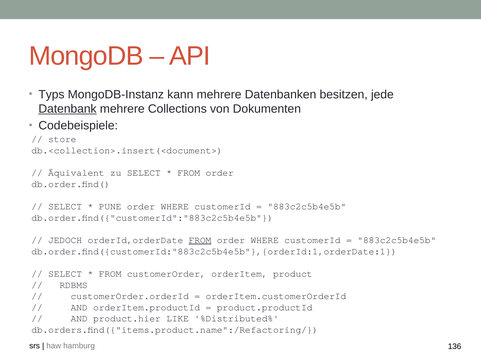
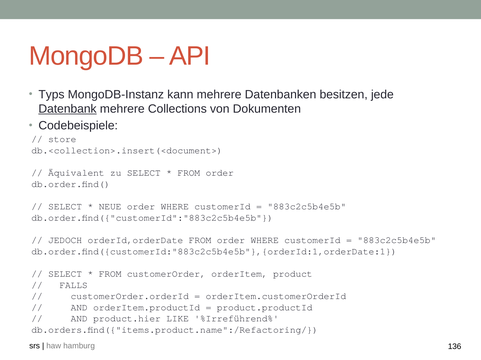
PUNE: PUNE -> NEUE (110, 207)
FROM underline: present -> none (200, 241)
RDBMS: RDBMS -> FALLS (74, 286)
%Distributed%: %Distributed% -> %Irreführend% (237, 319)
